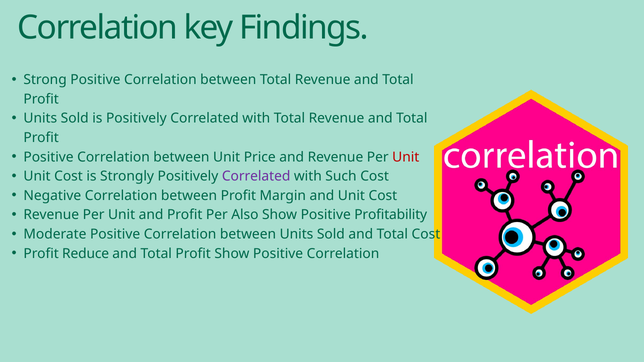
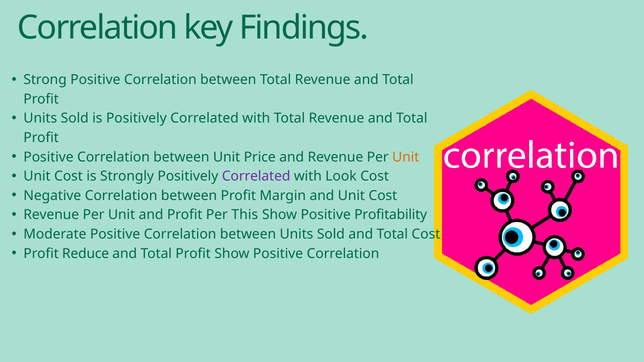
Unit colour: red -> orange (406, 157)
Such: Such -> Look (341, 176)
Also: Also -> This (245, 215)
